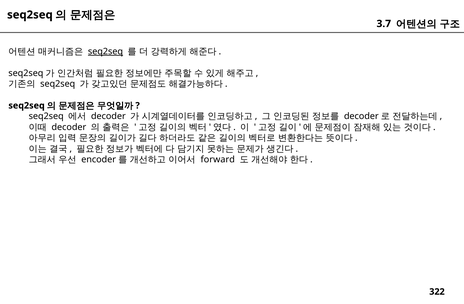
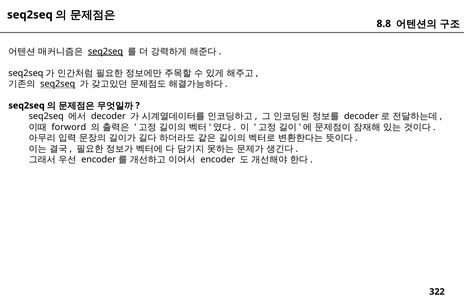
3.7: 3.7 -> 8.8 (384, 24)
seq2seq underline: none -> present (58, 84)
decoder: decoder -> forword (69, 127)
forward: forward -> encoder (218, 160)
